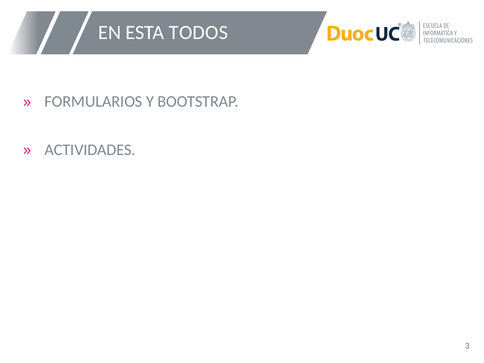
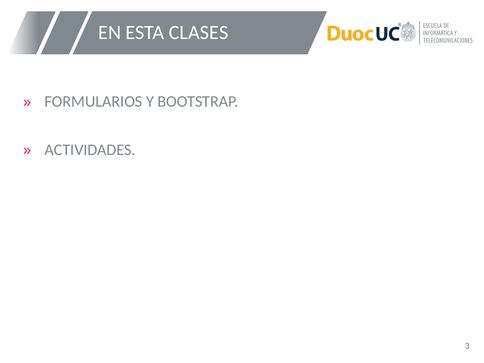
TODOS: TODOS -> CLASES (199, 33)
